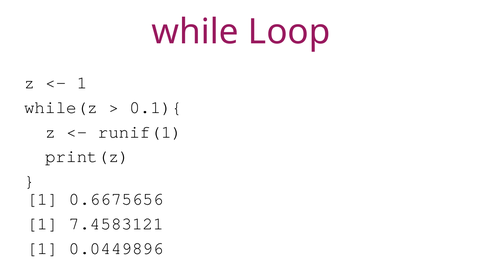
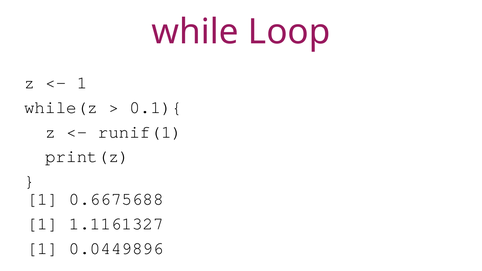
0.6675656: 0.6675656 -> 0.6675688 (116, 199)
7.4583121: 7.4583121 -> 1.1161327 (116, 224)
